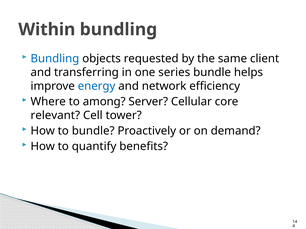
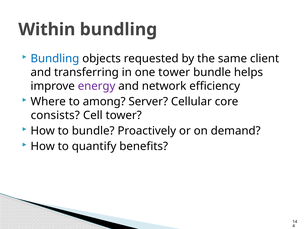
one series: series -> tower (174, 73)
energy colour: blue -> purple (97, 86)
relevant: relevant -> consists (55, 116)
